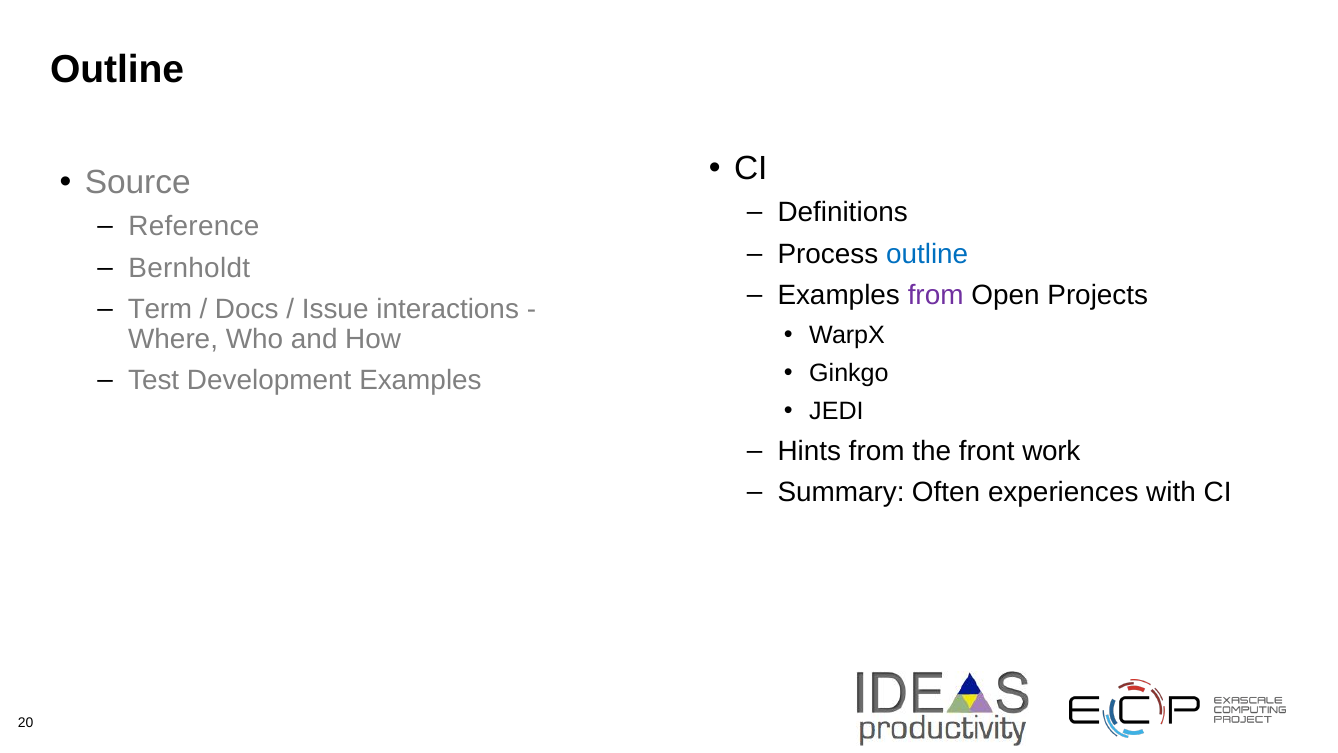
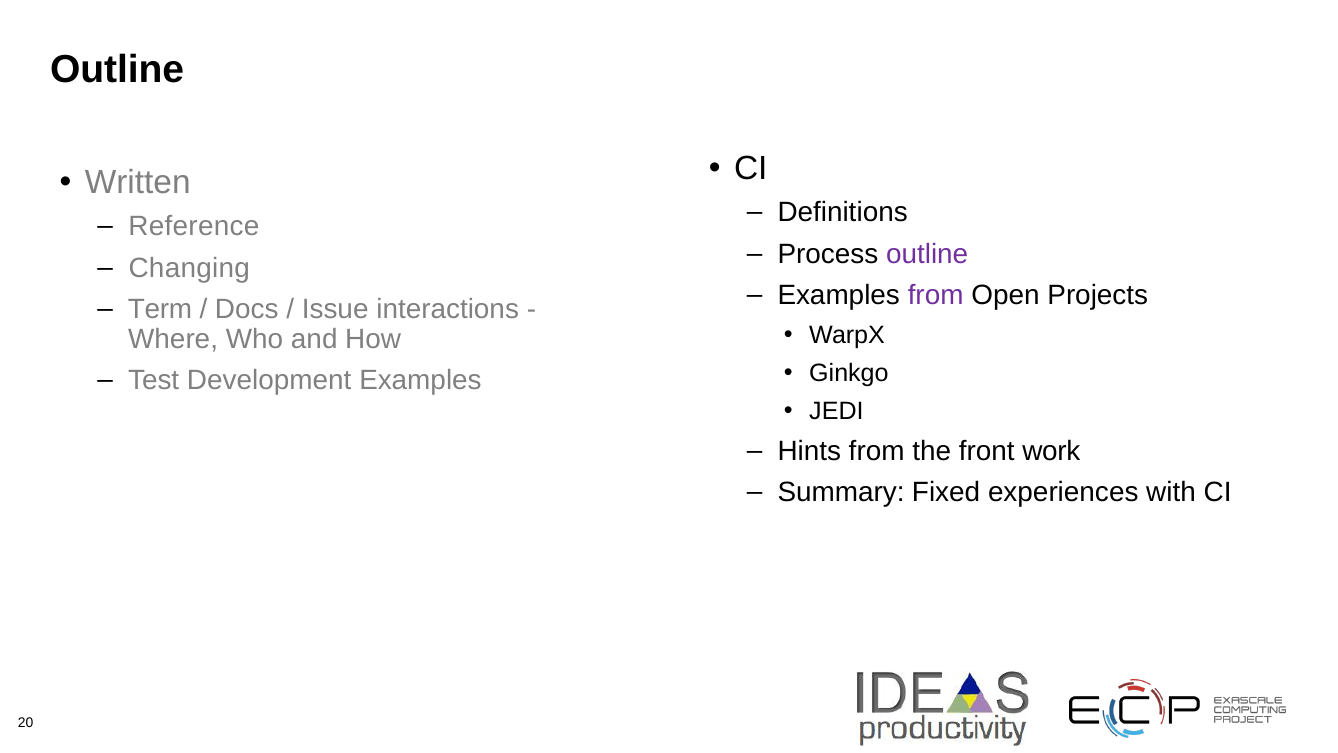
Source: Source -> Written (138, 182)
outline colour: blue -> purple (927, 254)
Bernholdt: Bernholdt -> Changing (189, 268)
Often: Often -> Fixed (946, 493)
